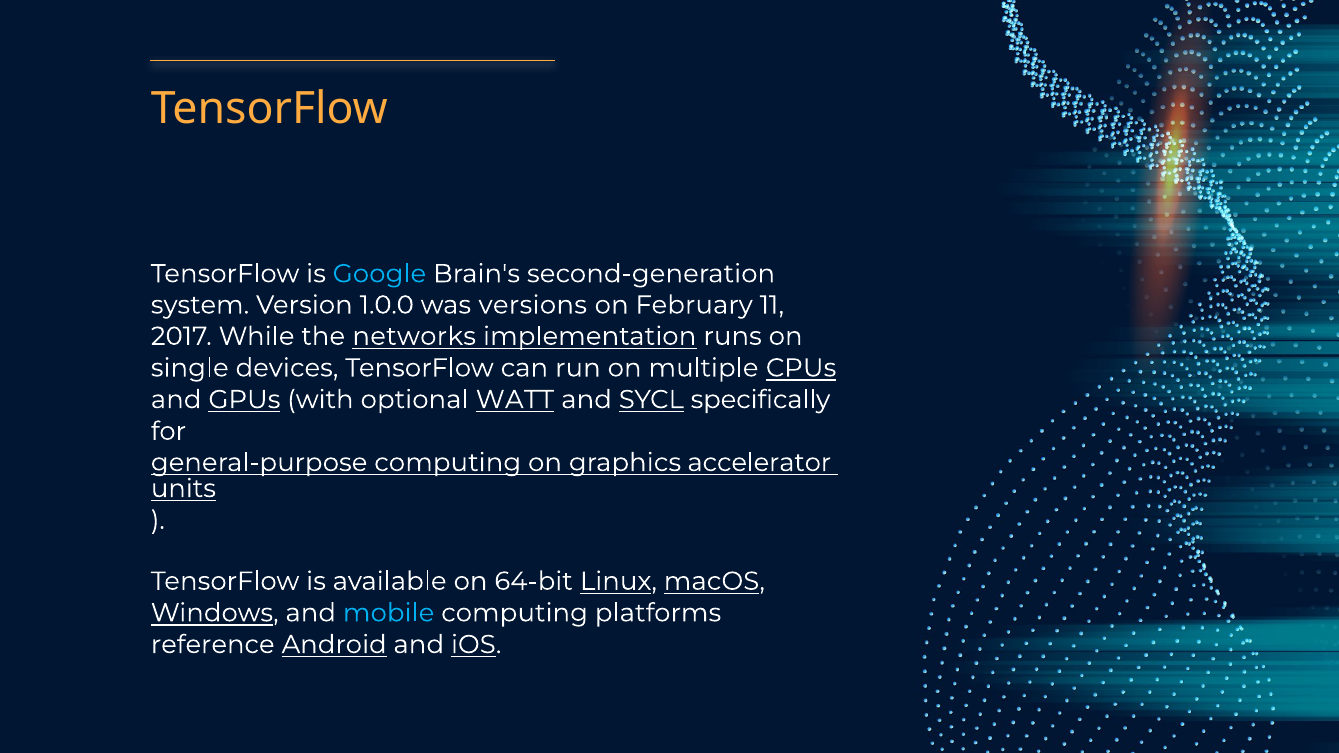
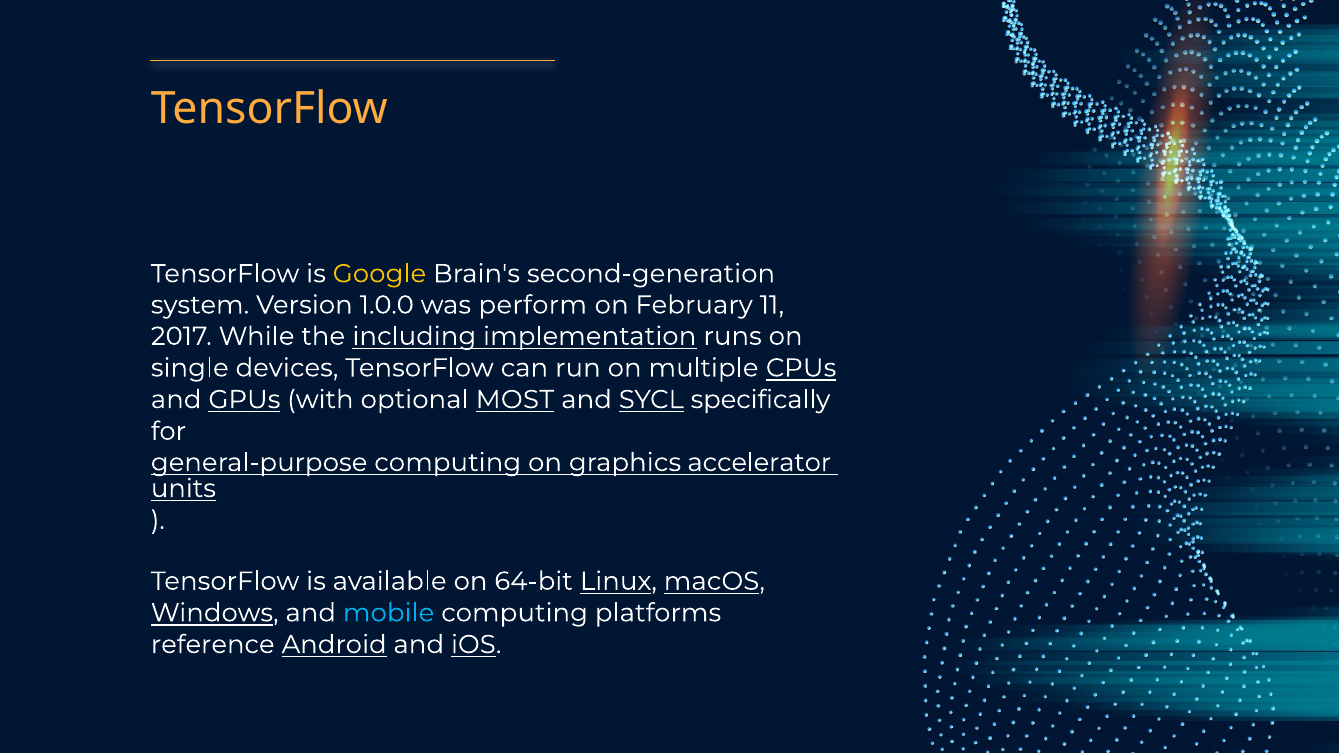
Google colour: light blue -> yellow (379, 274)
versions: versions -> perform (533, 305)
networks: networks -> including (414, 336)
WATT: WATT -> MOST (515, 400)
